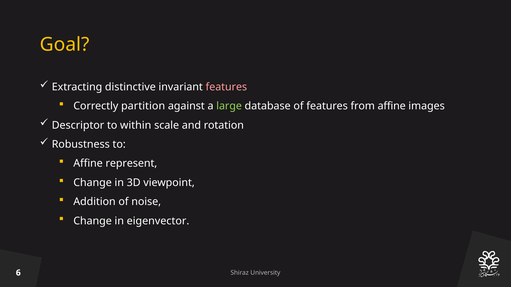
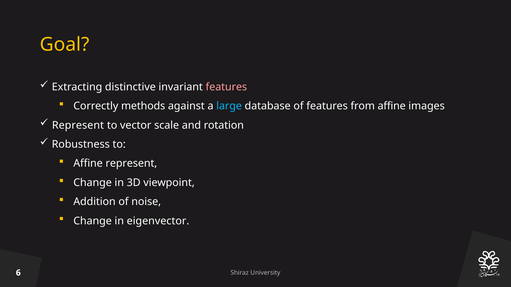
partition: partition -> methods (143, 106)
large colour: light green -> light blue (229, 106)
Descriptor: Descriptor -> Represent (78, 125)
within: within -> vector (136, 125)
